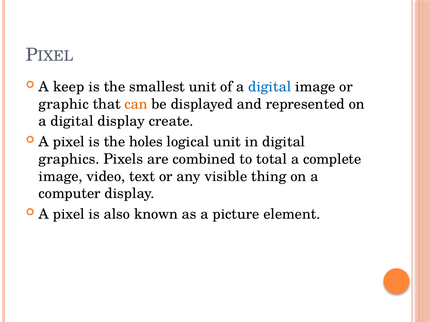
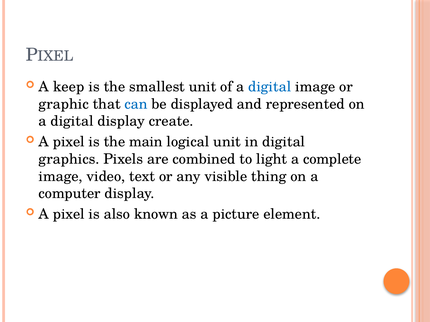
can colour: orange -> blue (136, 104)
holes: holes -> main (146, 142)
total: total -> light (272, 159)
